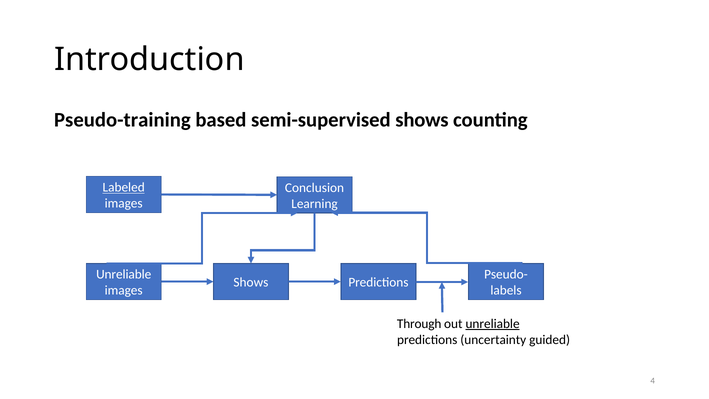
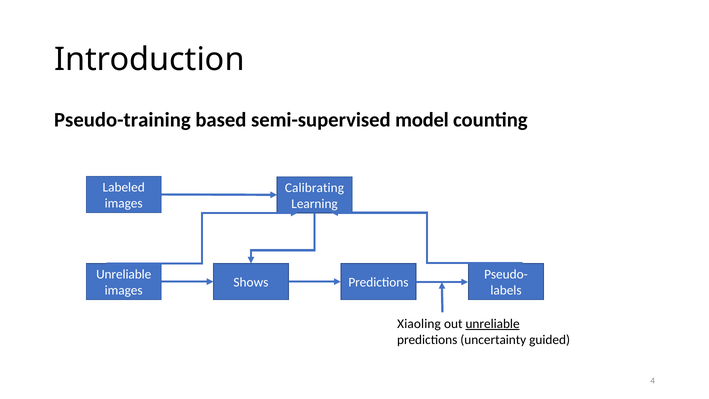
semi-supervised shows: shows -> model (422, 120)
Labeled underline: present -> none (124, 187)
Conclusion: Conclusion -> Calibrating (314, 188)
Through: Through -> Xiaoling (419, 324)
